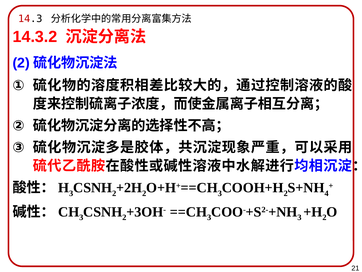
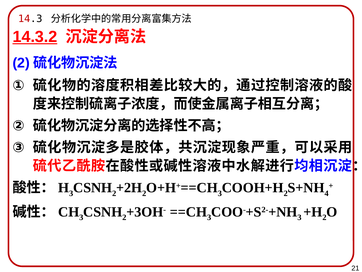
14.3.2 underline: none -> present (35, 37)
